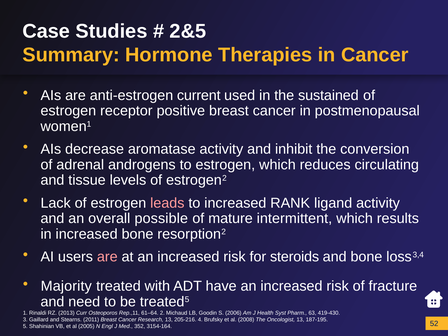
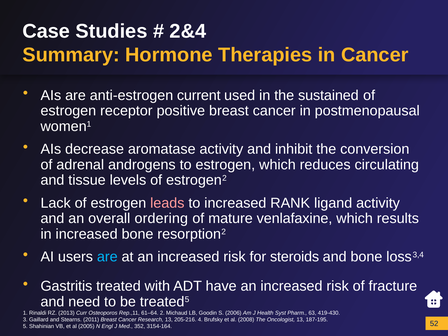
2&5: 2&5 -> 2&4 (188, 31)
possible: possible -> ordering (161, 219)
intermittent: intermittent -> venlafaxine (295, 219)
are colour: pink -> light blue (107, 257)
Majority: Majority -> Gastritis (66, 286)
